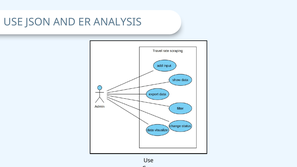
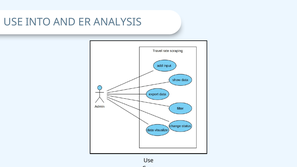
JSON: JSON -> INTO (38, 22)
